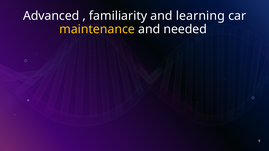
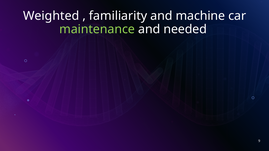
Advanced: Advanced -> Weighted (51, 16)
learning: learning -> machine (200, 16)
maintenance colour: yellow -> light green (97, 29)
